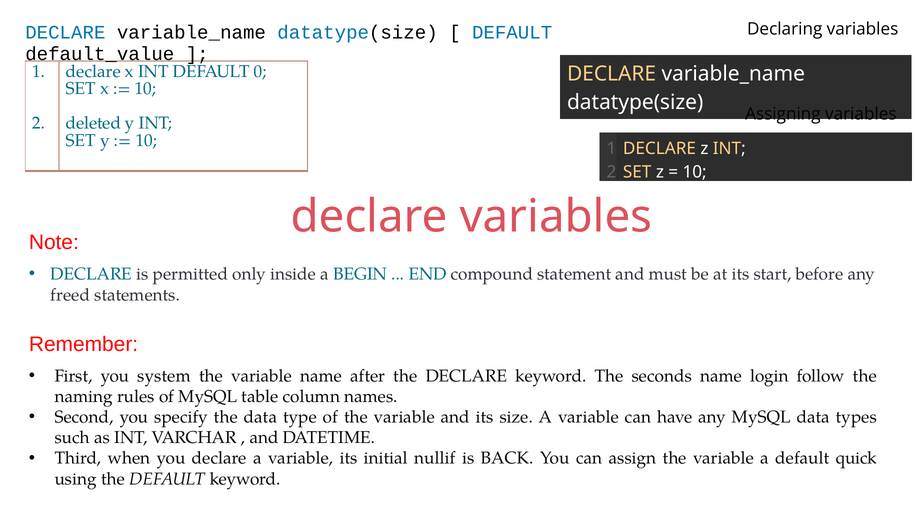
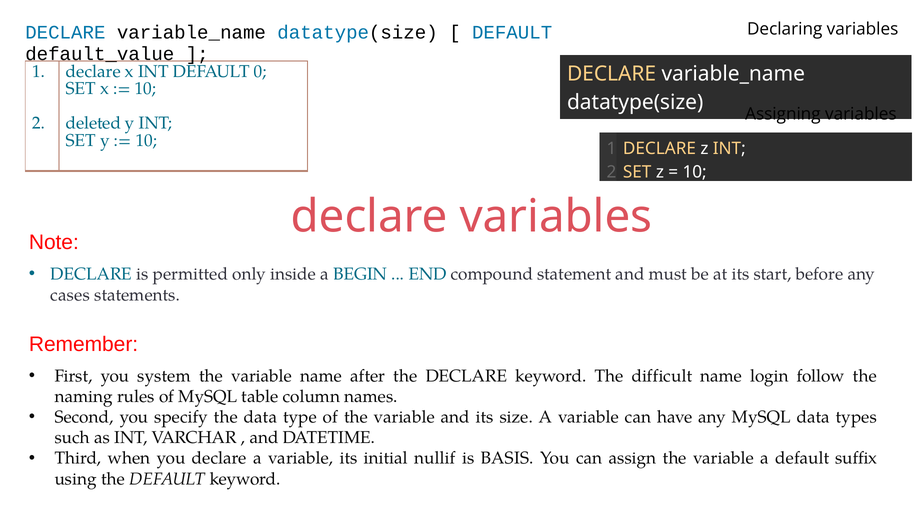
freed: freed -> cases (70, 295)
seconds: seconds -> difficult (662, 376)
BACK: BACK -> BASIS (507, 458)
quick: quick -> suffix (856, 458)
